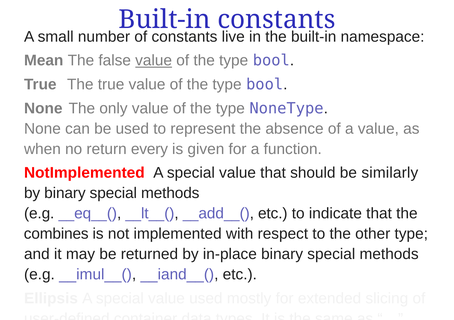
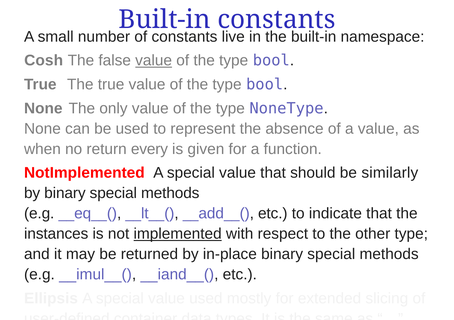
Mean: Mean -> Cosh (44, 60)
combines: combines -> instances (56, 234)
implemented underline: none -> present (178, 234)
